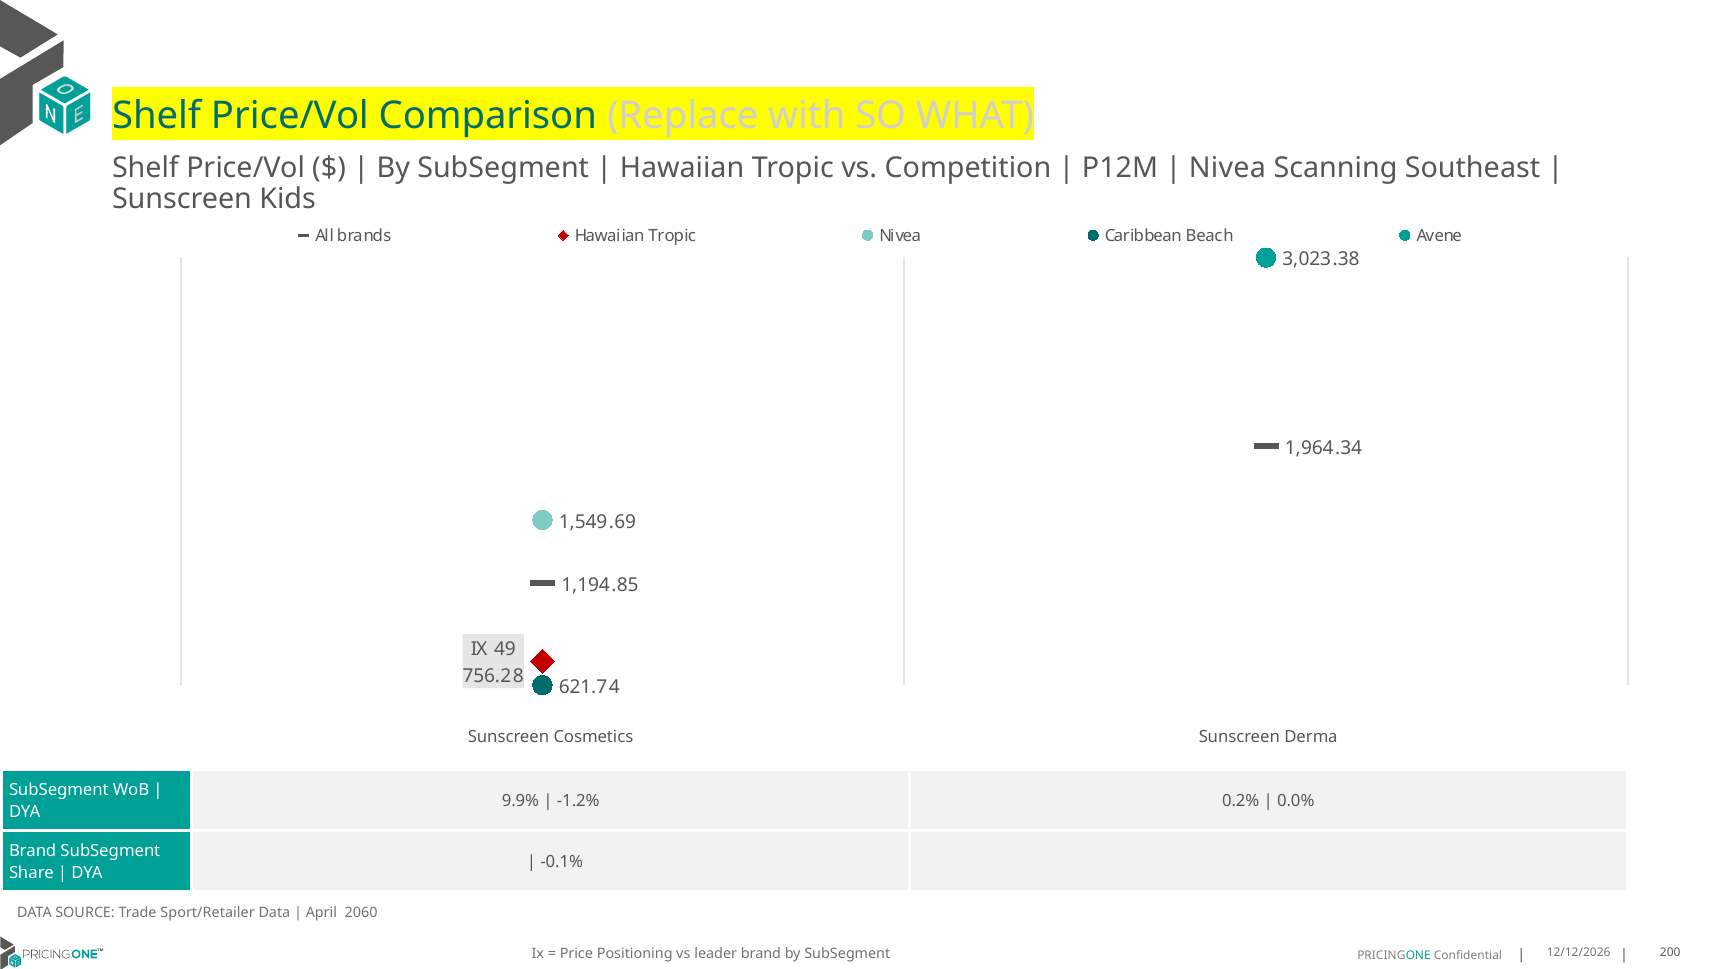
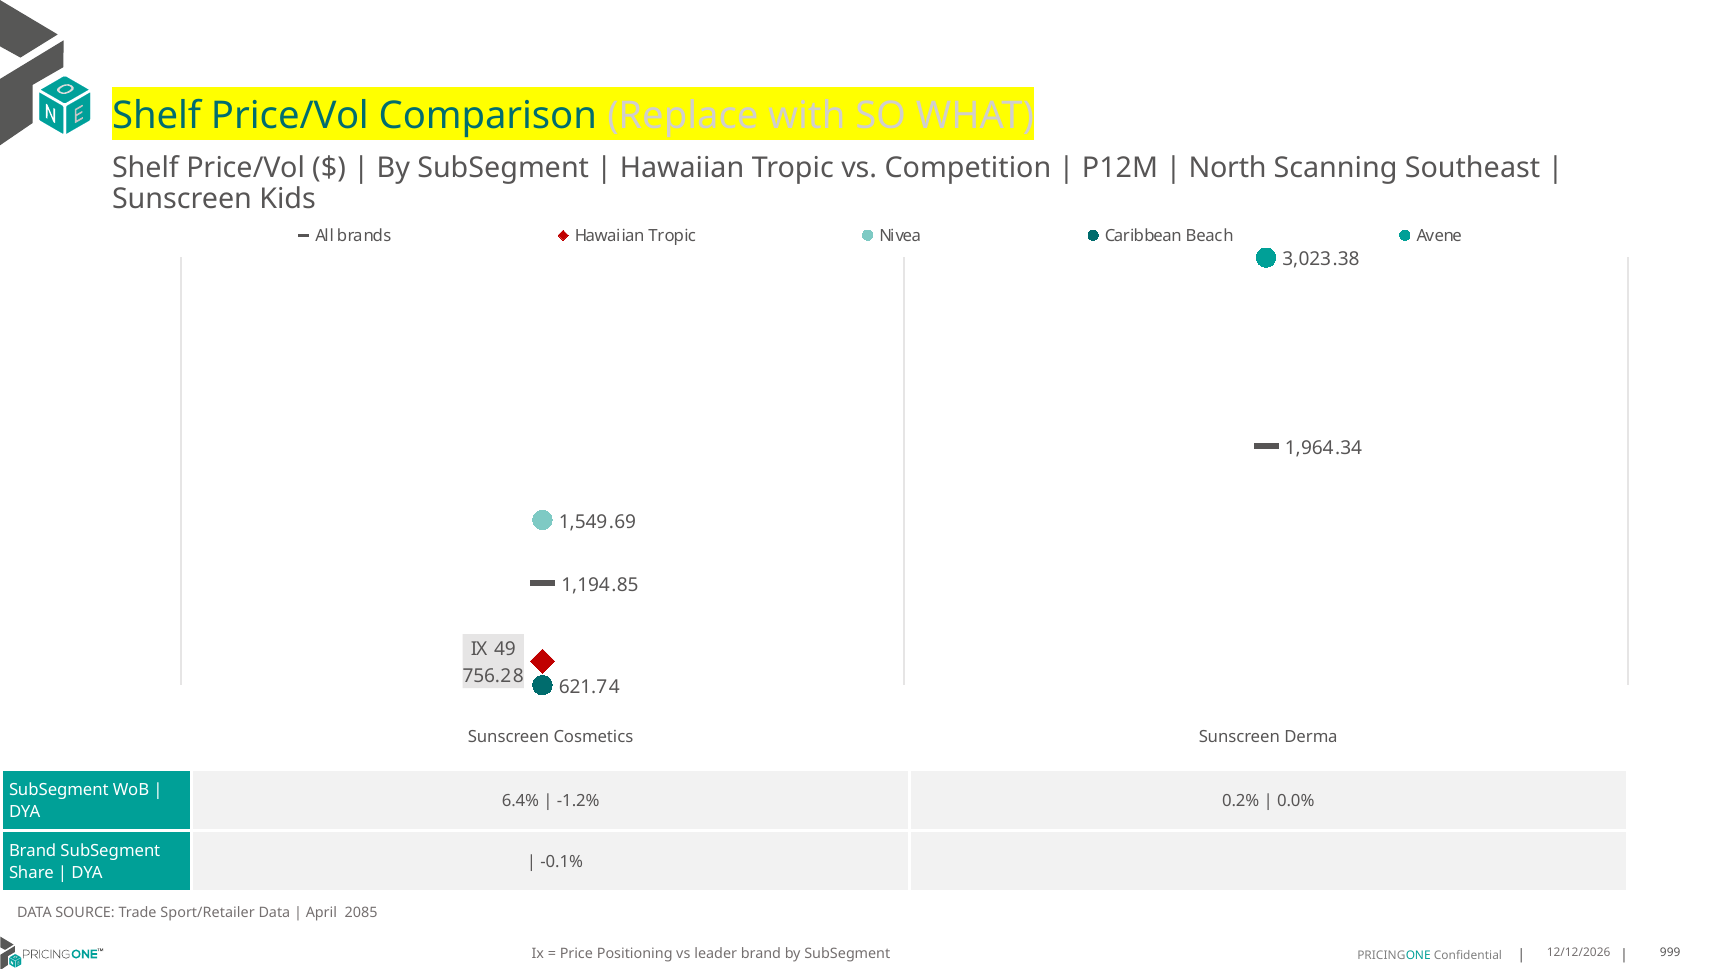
Nivea: Nivea -> North (1228, 168)
9.9%: 9.9% -> 6.4% (520, 801)
2060: 2060 -> 2085 (361, 913)
200: 200 -> 999 (1670, 953)
